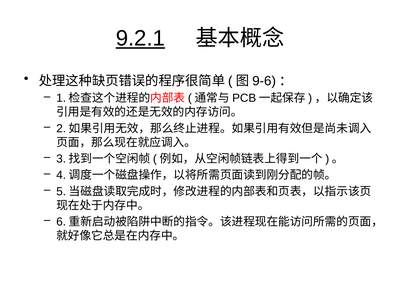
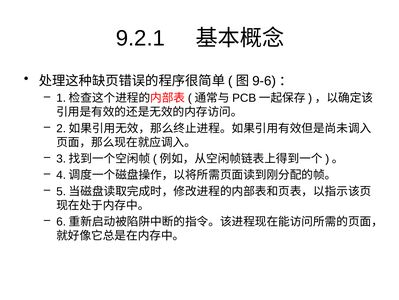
9.2.1 underline: present -> none (140, 38)
